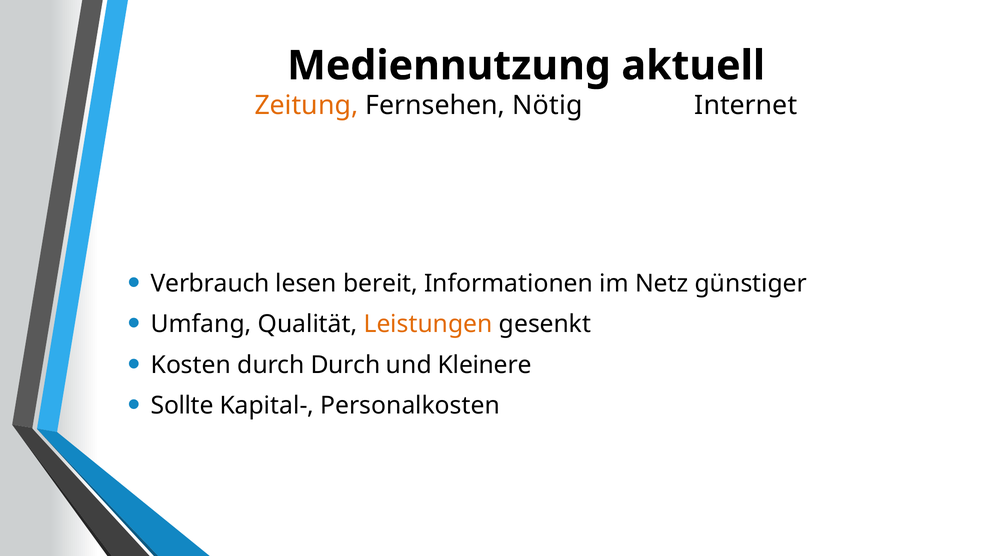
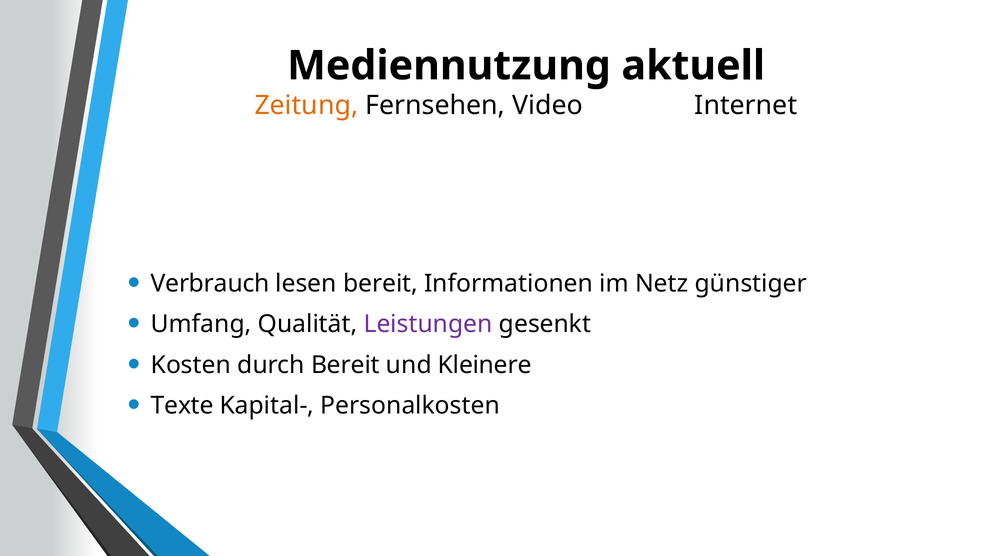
Nötig: Nötig -> Video (548, 106)
Leistungen colour: orange -> purple (428, 324)
durch Durch: Durch -> Bereit (345, 365)
Sollte: Sollte -> Texte (182, 406)
